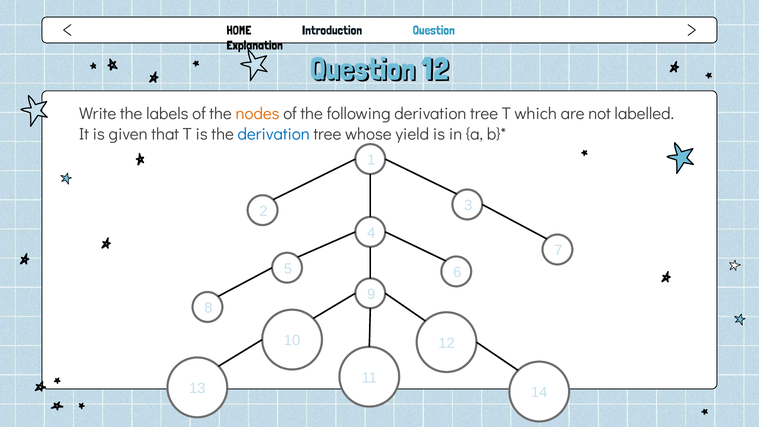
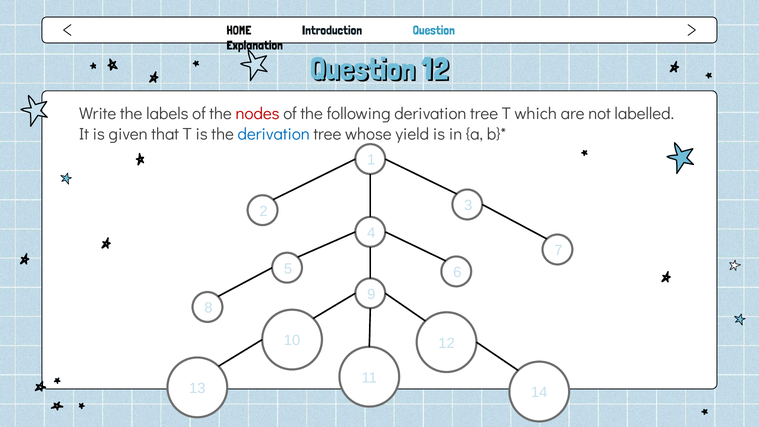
nodes colour: orange -> red (258, 114)
